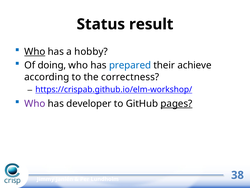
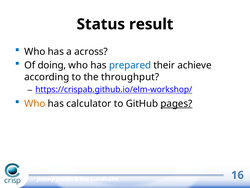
Who underline: present -> none (35, 52)
hobby: hobby -> across (91, 52)
correctness: correctness -> throughput (130, 77)
Who colour: purple -> orange (35, 103)
developer: developer -> calculator (89, 103)
38: 38 -> 16 (237, 175)
